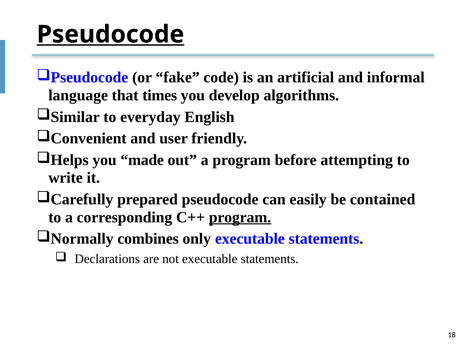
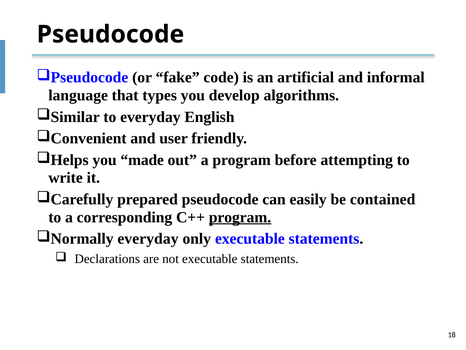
Pseudocode underline: present -> none (110, 34)
times: times -> types (160, 95)
combines: combines -> everyday (148, 238)
